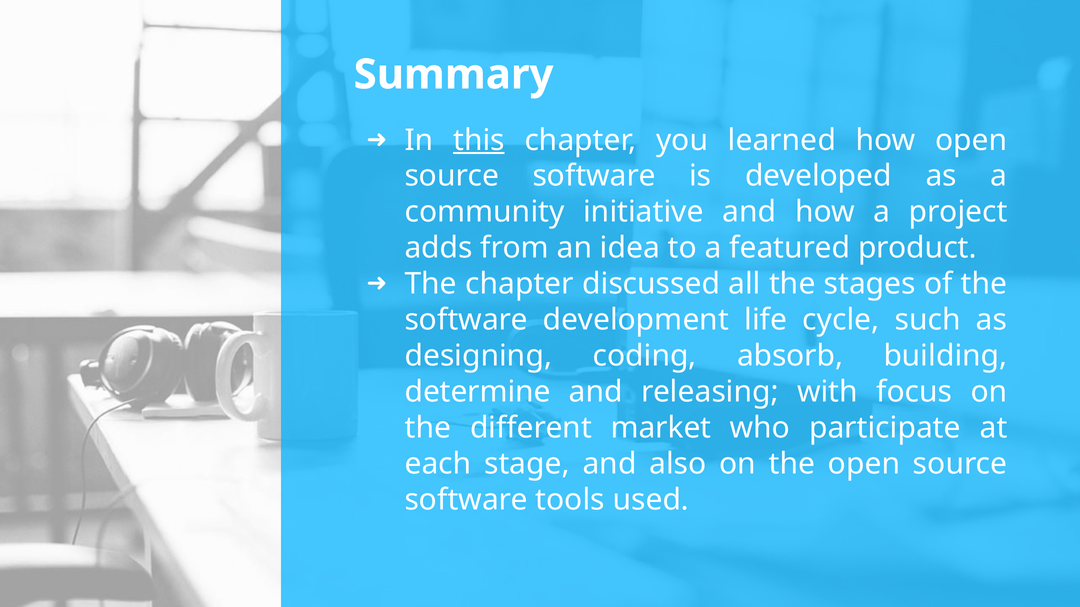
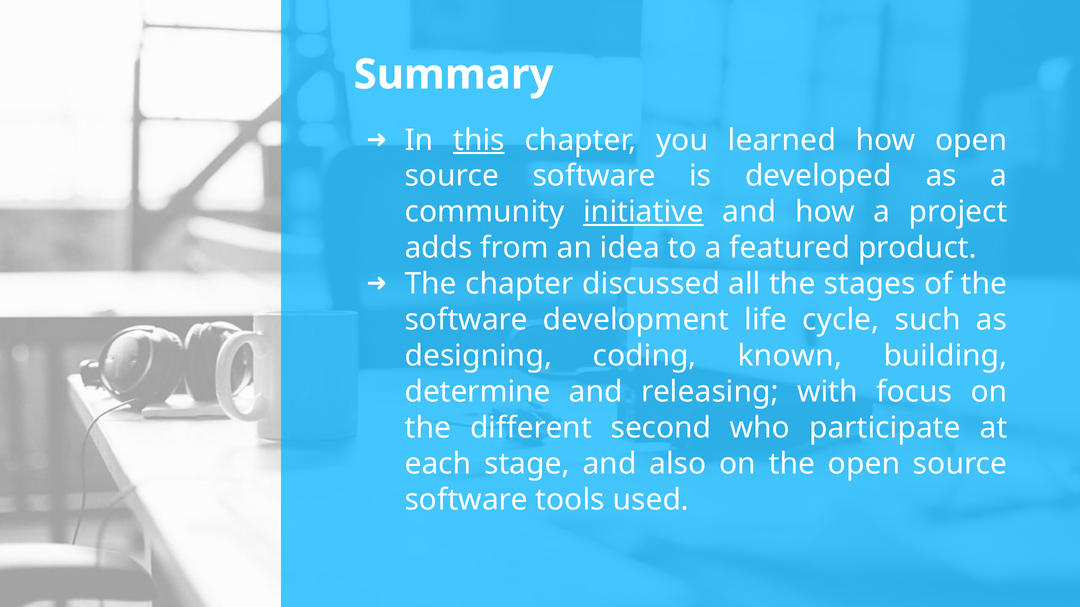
initiative underline: none -> present (643, 212)
absorb: absorb -> known (790, 356)
market: market -> second (661, 428)
